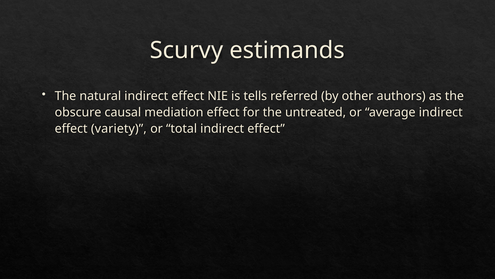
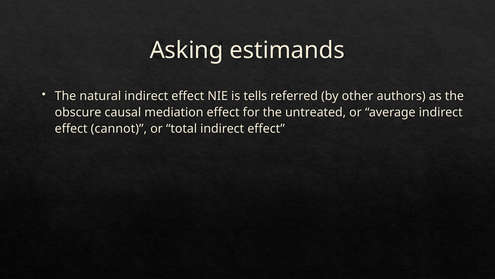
Scurvy: Scurvy -> Asking (187, 50)
variety: variety -> cannot (119, 129)
